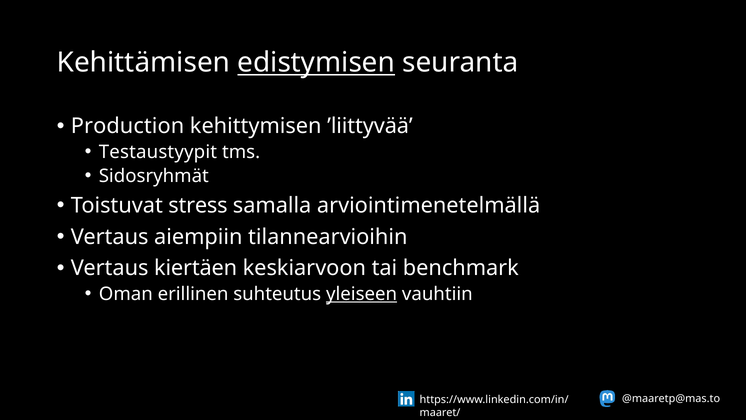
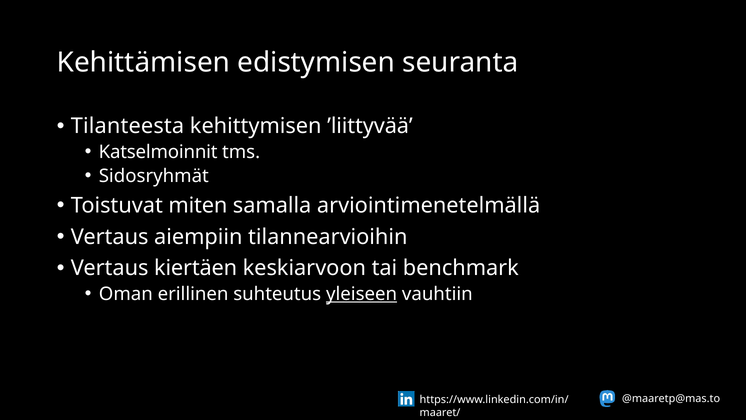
edistymisen underline: present -> none (316, 63)
Production: Production -> Tilanteesta (128, 126)
Testaustyypit: Testaustyypit -> Katselmoinnit (158, 152)
stress: stress -> miten (198, 205)
